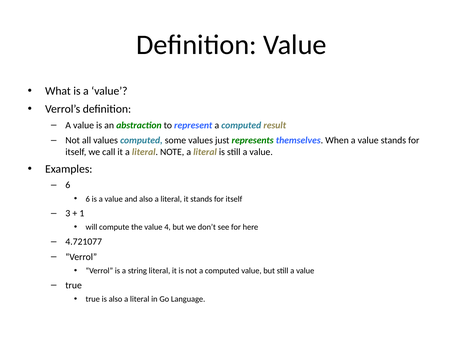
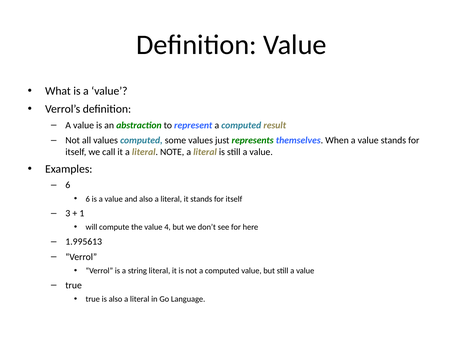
4.721077: 4.721077 -> 1.995613 (84, 242)
